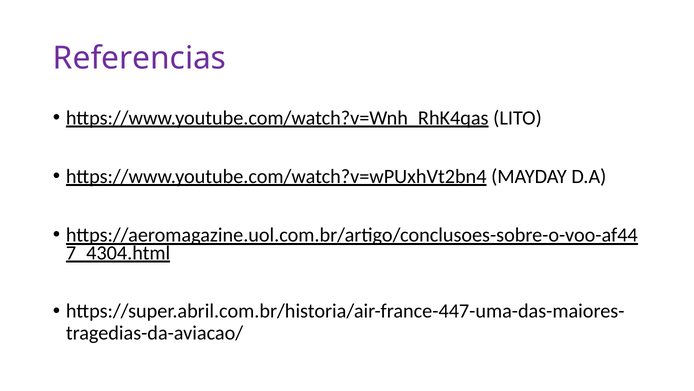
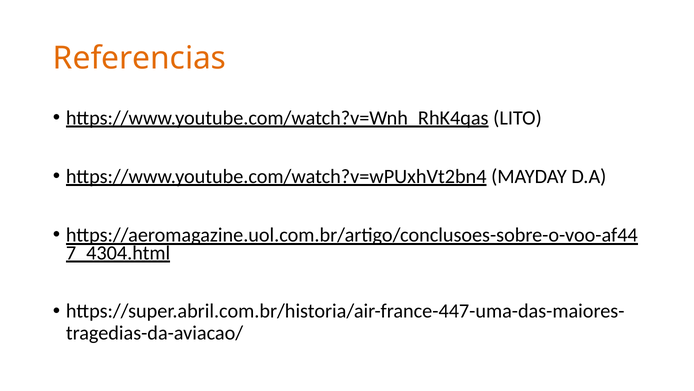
Referencias colour: purple -> orange (140, 58)
